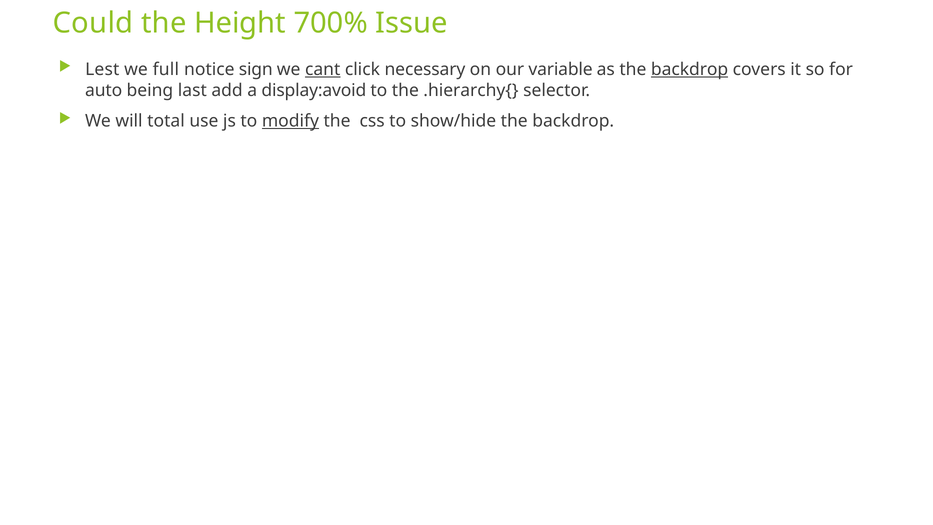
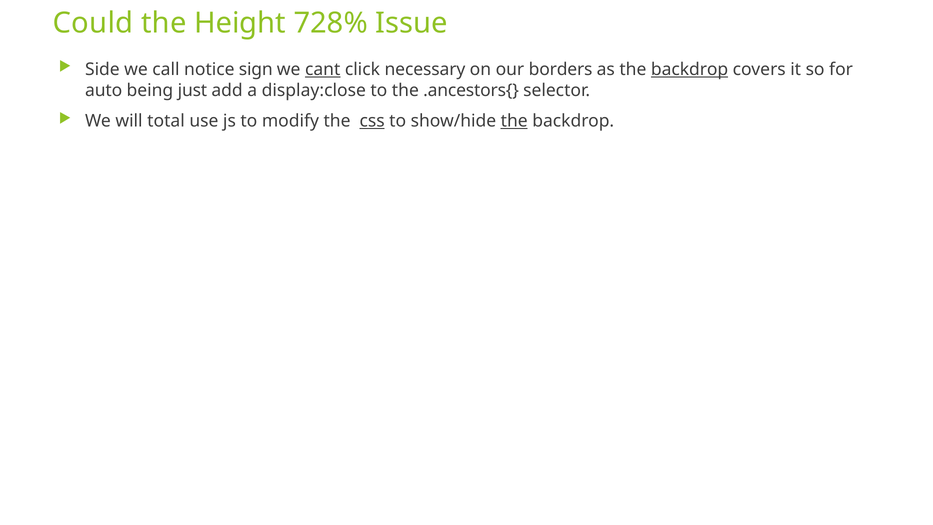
700%: 700% -> 728% (331, 23)
Lest: Lest -> Side (102, 69)
full: full -> call (166, 69)
variable: variable -> borders (561, 69)
last: last -> just (192, 90)
display:avoid: display:avoid -> display:close (314, 90)
.hierarchy{: .hierarchy{ -> .ancestors{ (471, 90)
modify underline: present -> none (290, 121)
css underline: none -> present (372, 121)
the underline: none -> present (514, 121)
